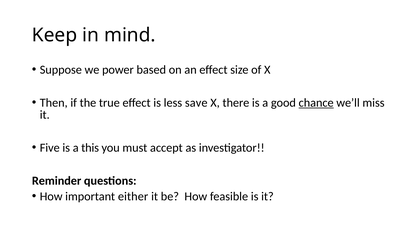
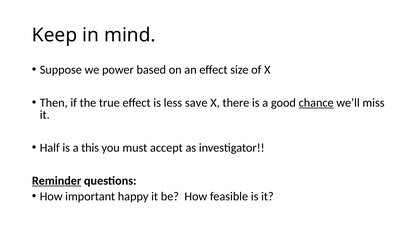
Five: Five -> Half (50, 148)
Reminder underline: none -> present (57, 180)
either: either -> happy (133, 196)
